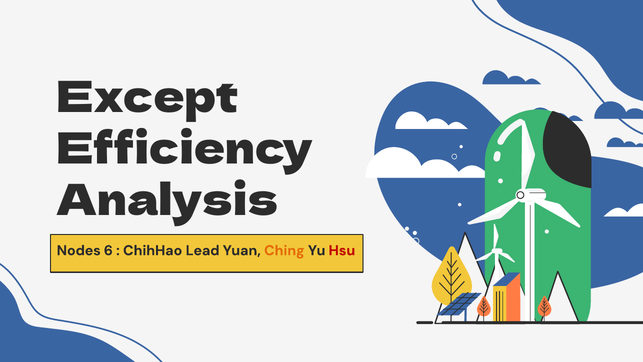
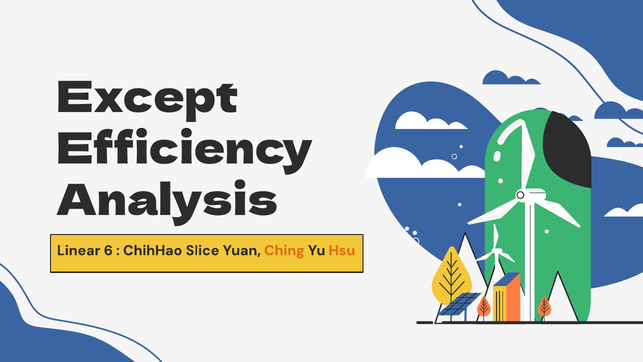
Nodes: Nodes -> Linear (79, 250)
Lead: Lead -> Slice (203, 250)
Hsu colour: red -> orange (342, 250)
